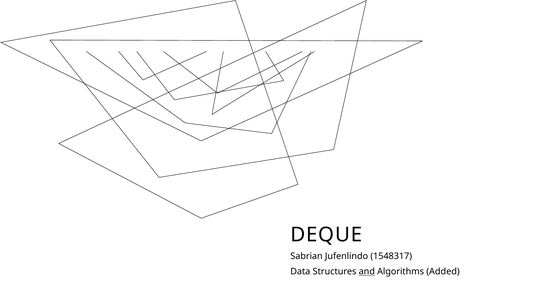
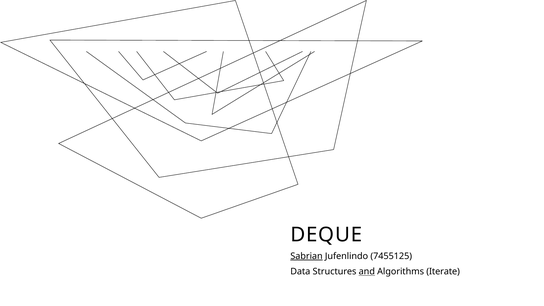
Sabrian underline: none -> present (307, 256)
1548317: 1548317 -> 7455125 (391, 256)
Added: Added -> Iterate (443, 272)
